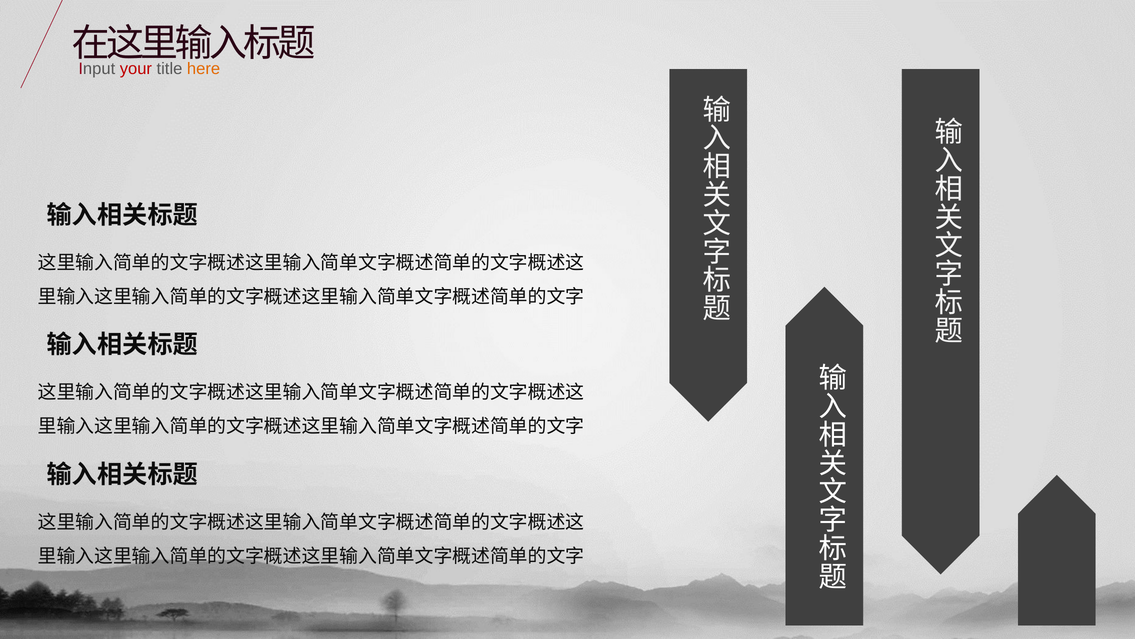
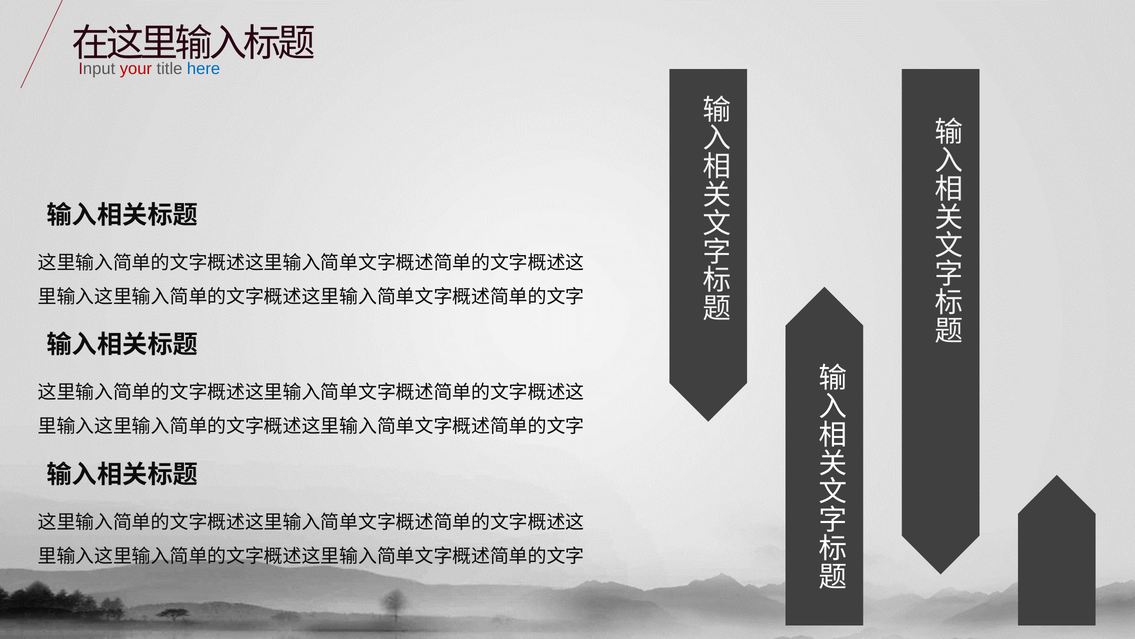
here colour: orange -> blue (204, 69)
